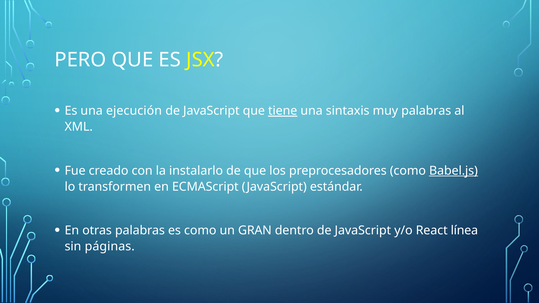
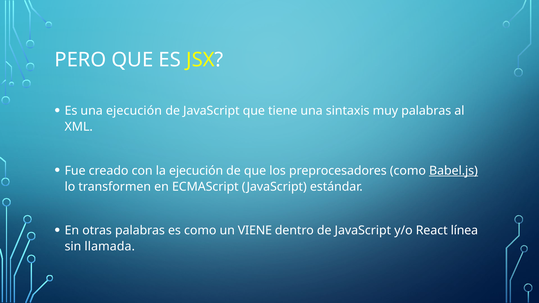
tiene underline: present -> none (283, 111)
la instalarlo: instalarlo -> ejecución (196, 171)
GRAN: GRAN -> VIENE (255, 231)
páginas: páginas -> llamada (110, 247)
